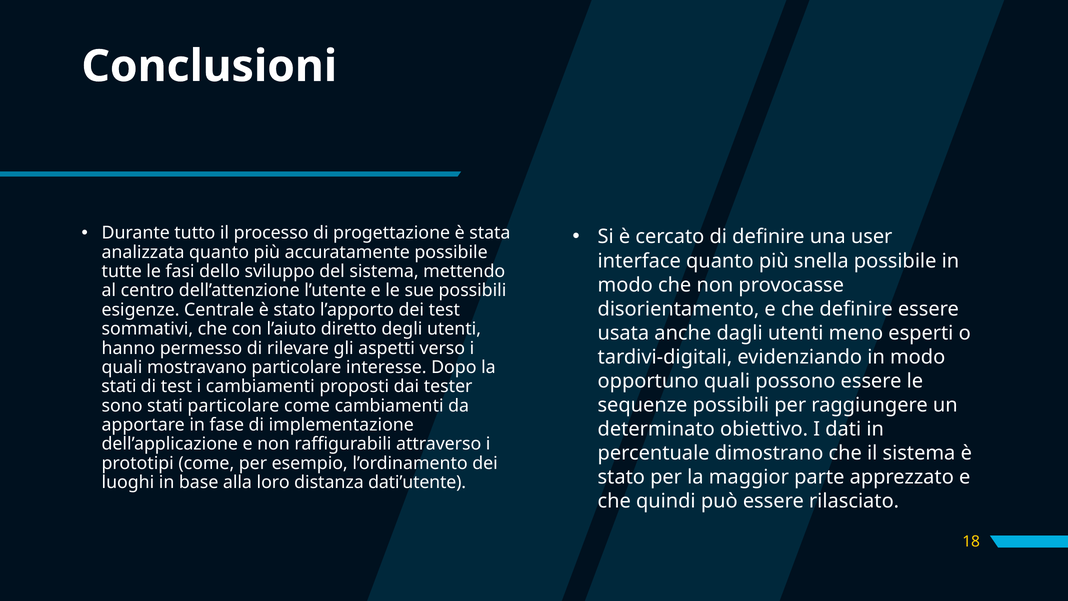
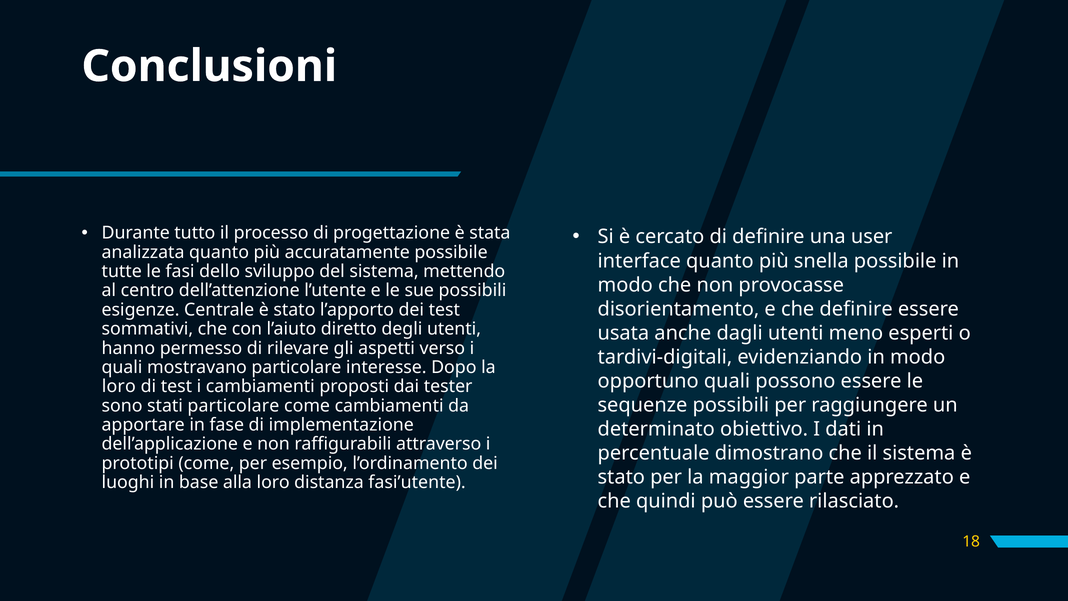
stati: stati -> loro (119, 386)
dati’utente: dati’utente -> fasi’utente (417, 482)
